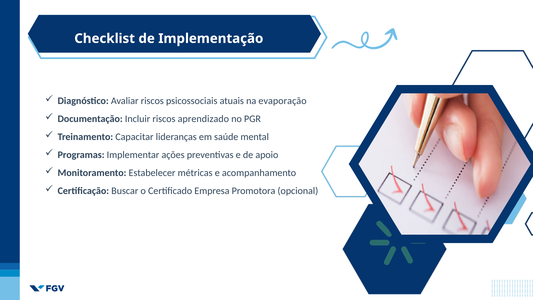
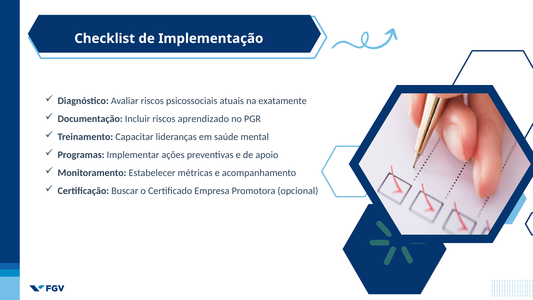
evaporação: evaporação -> exatamente (283, 101)
